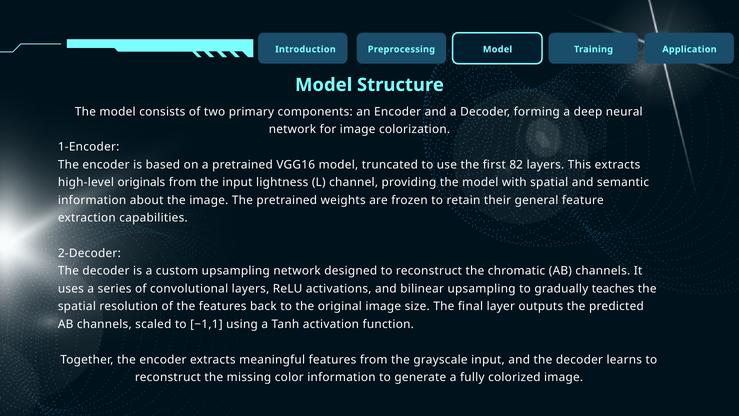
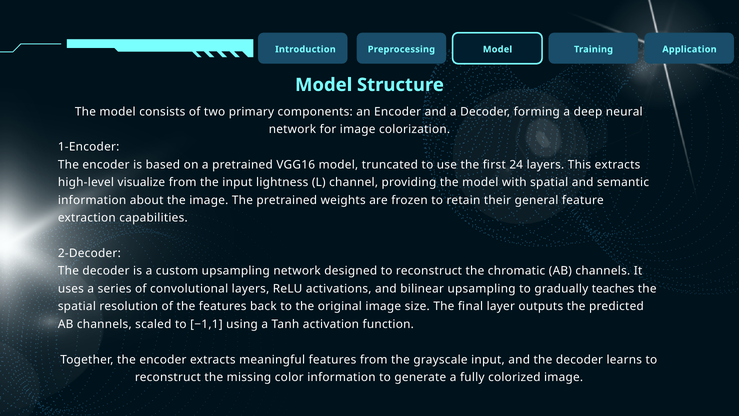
82: 82 -> 24 (516, 165)
originals: originals -> visualize (141, 182)
